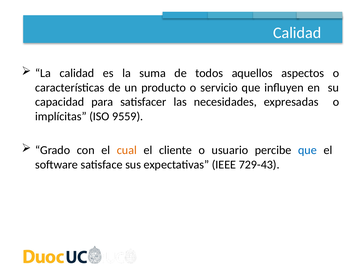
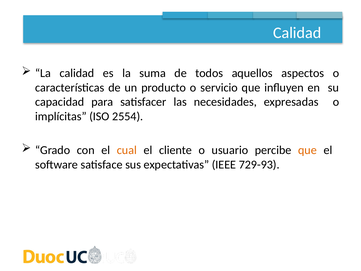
9559: 9559 -> 2554 (128, 116)
que colour: blue -> orange (307, 150)
729-43: 729-43 -> 729-93 (259, 164)
